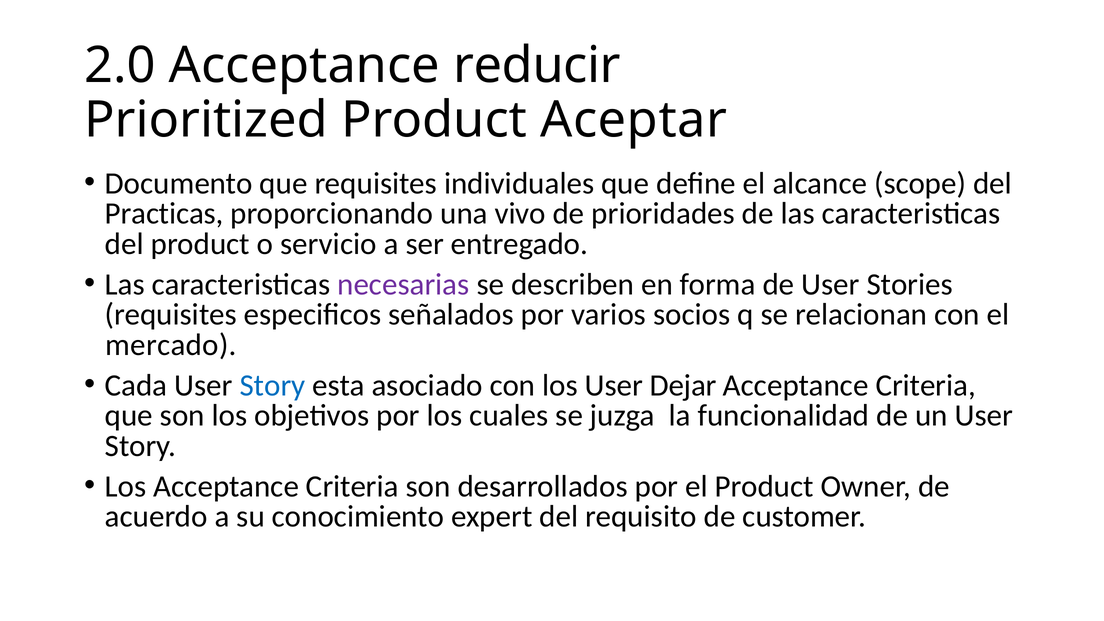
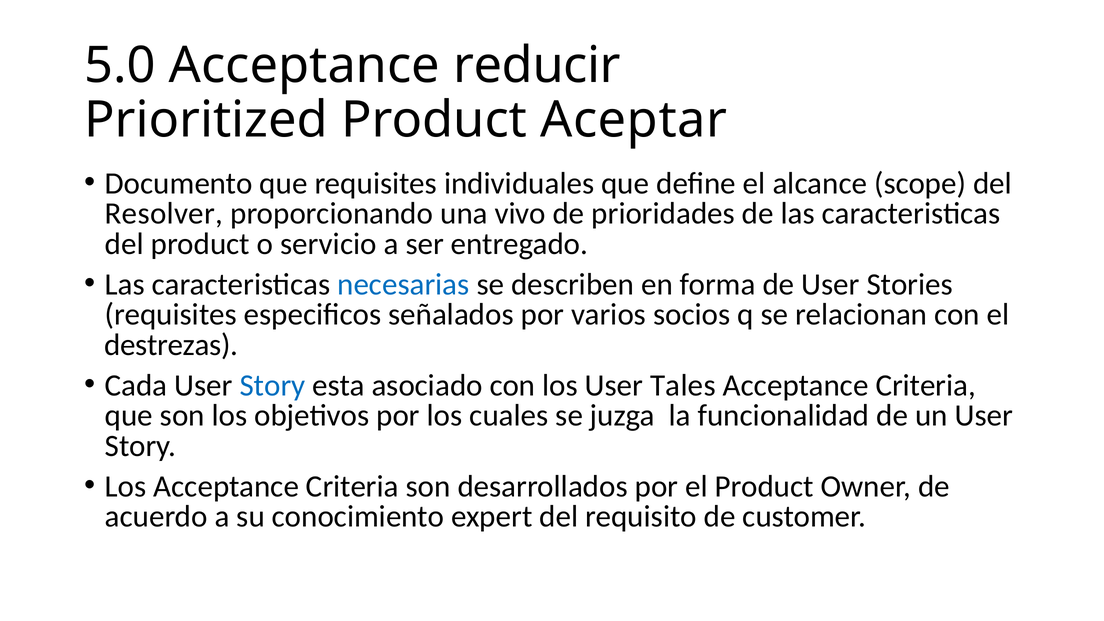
2.0: 2.0 -> 5.0 (120, 65)
Practicas: Practicas -> Resolver (164, 214)
necesarias colour: purple -> blue (403, 284)
mercado: mercado -> destrezas (171, 345)
Dejar: Dejar -> Tales (683, 385)
